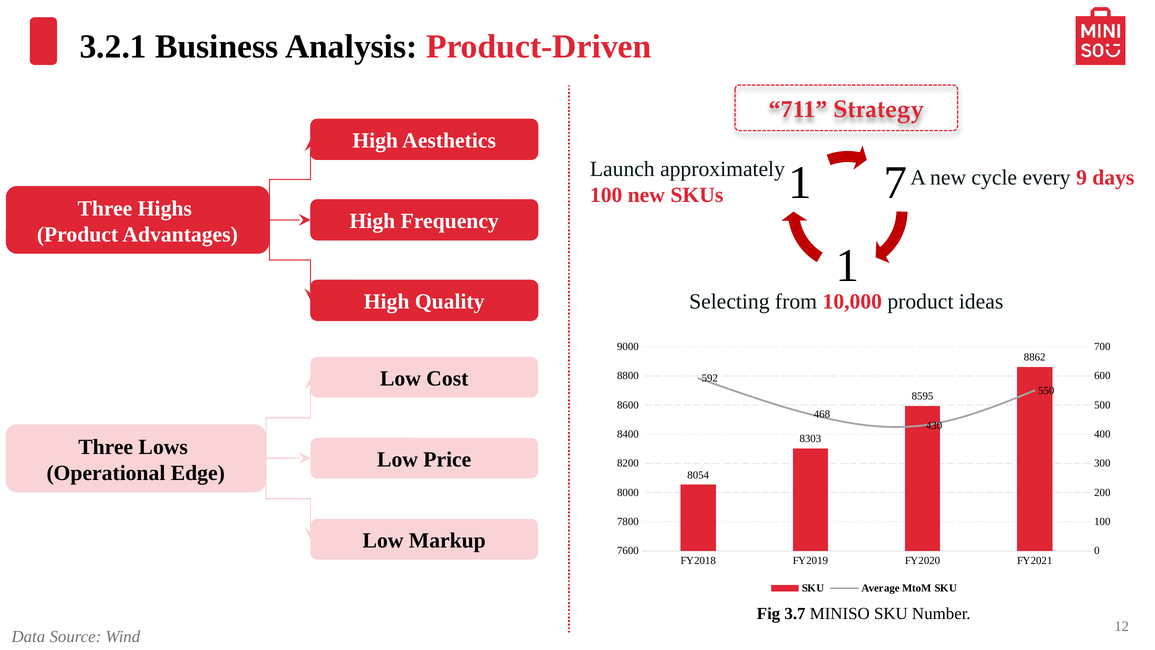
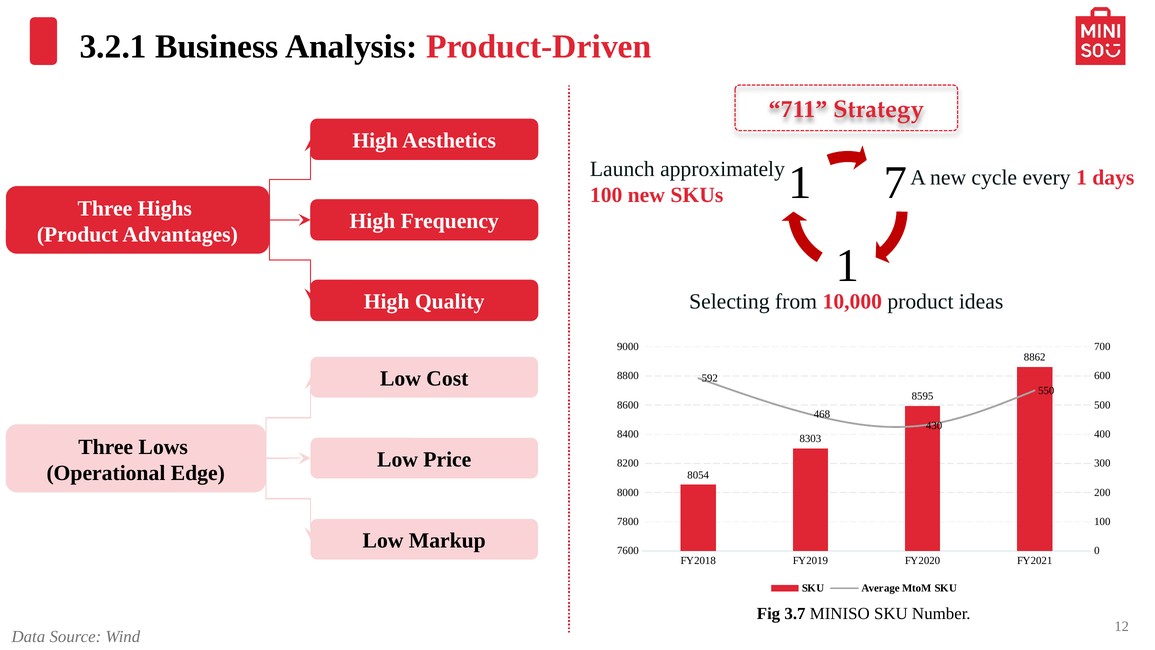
every 9: 9 -> 1 (1082, 178)
